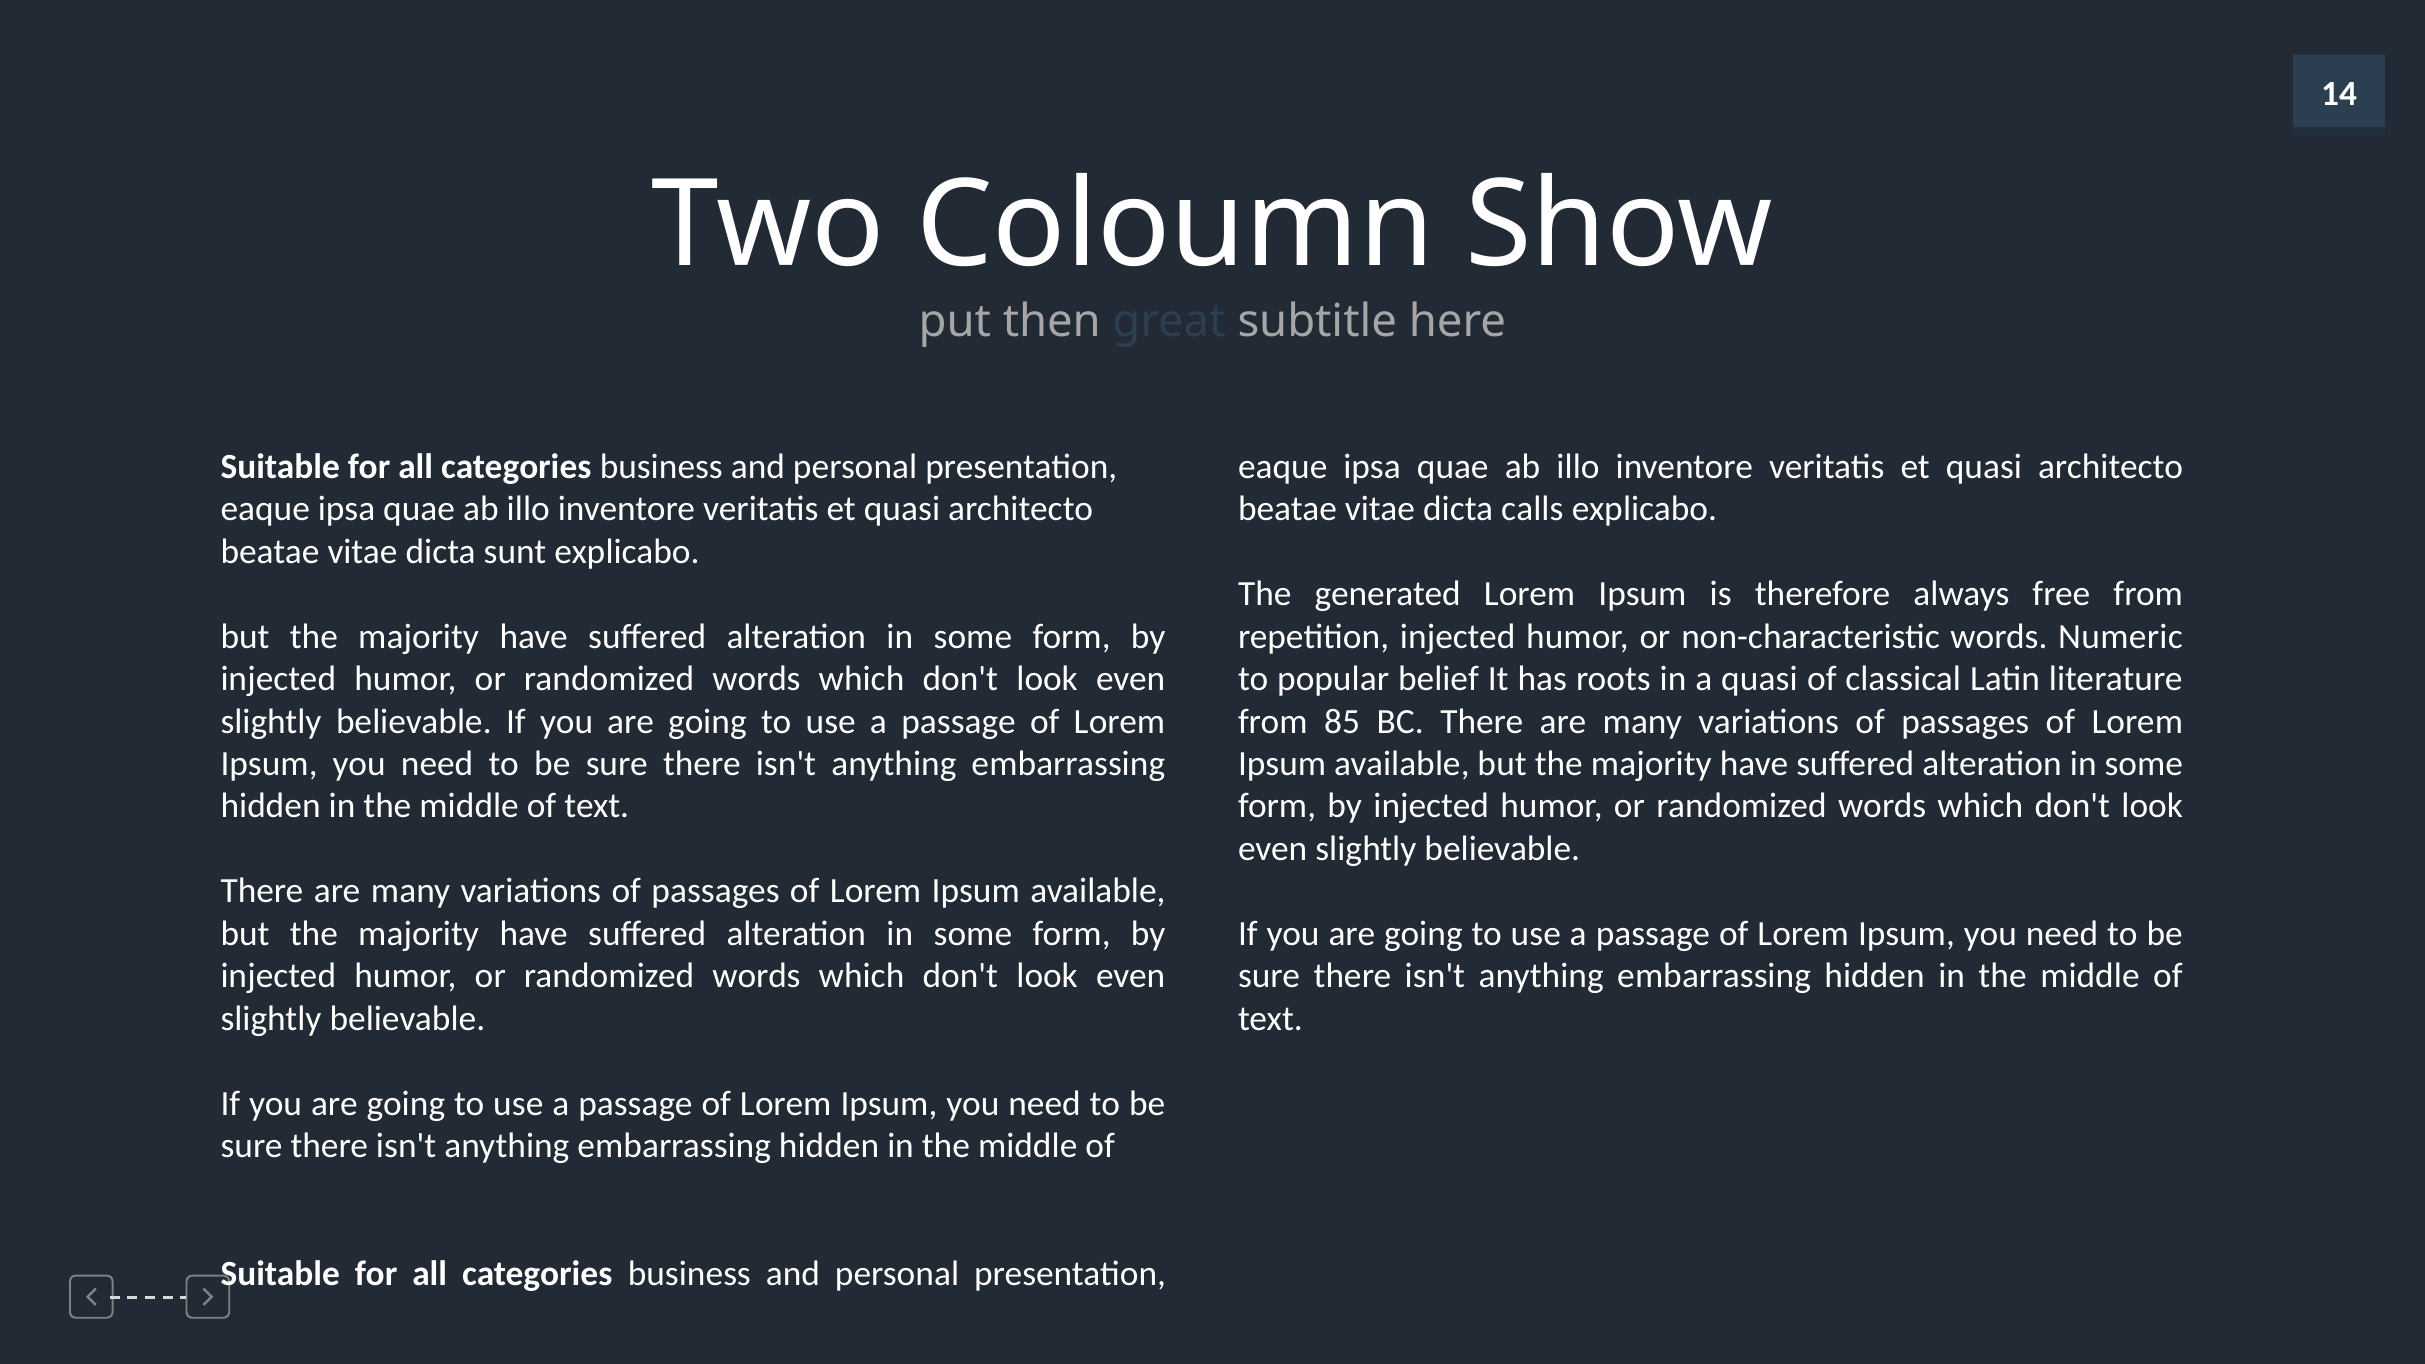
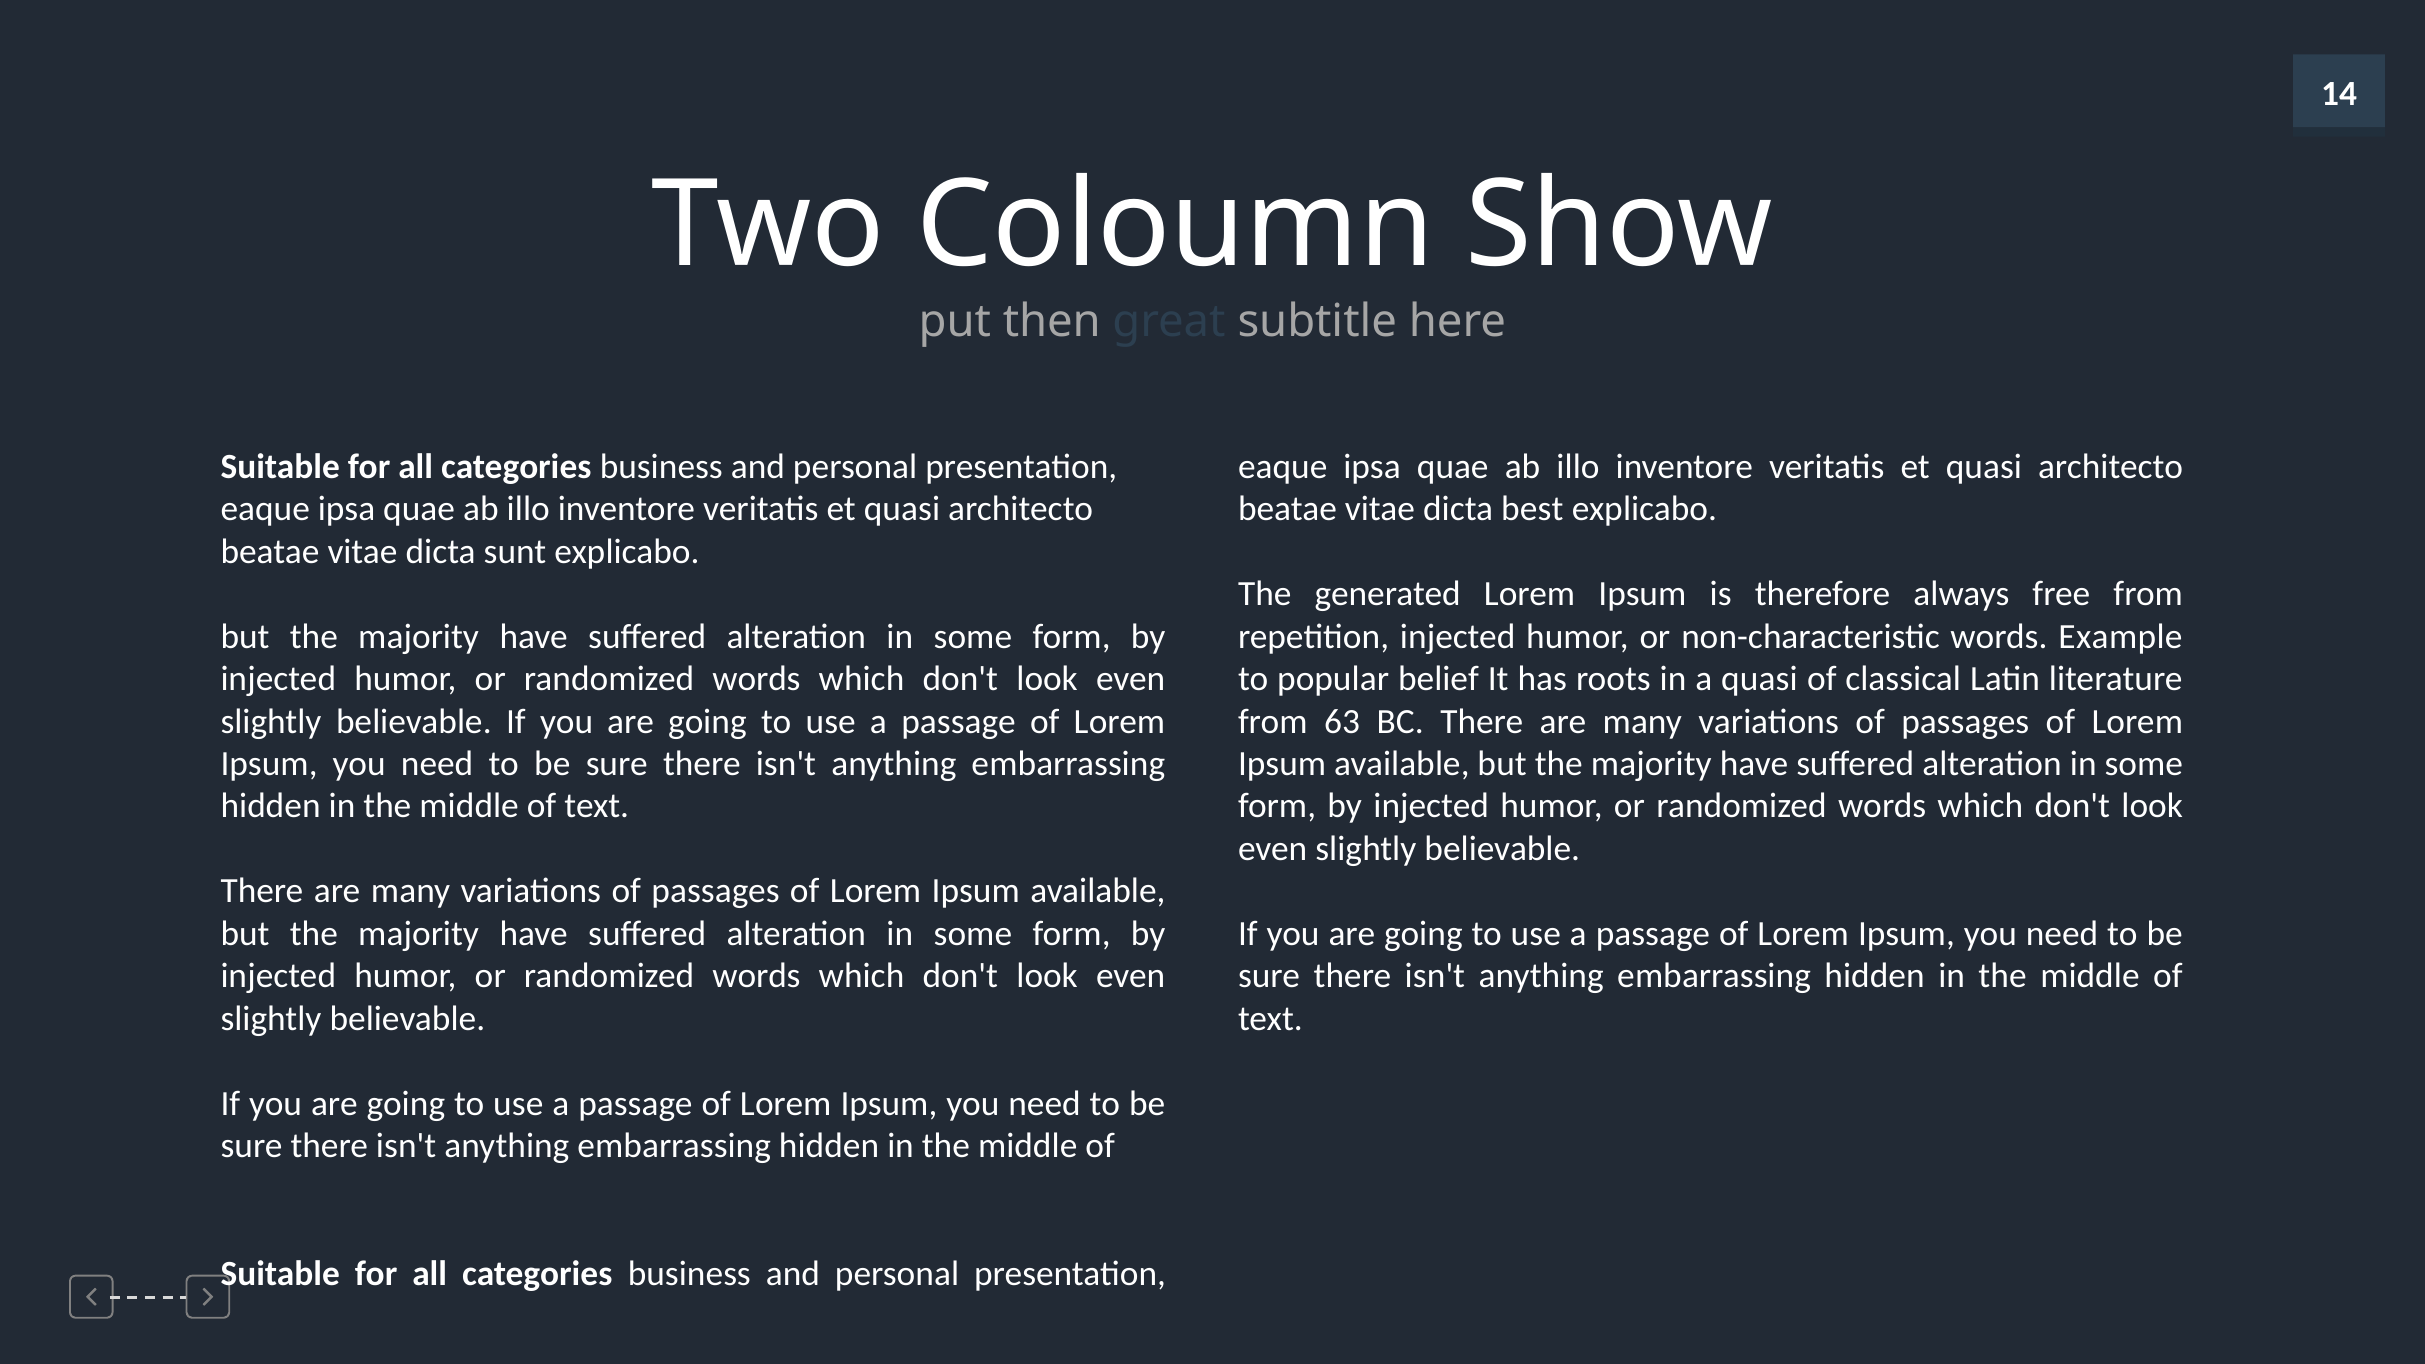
calls: calls -> best (1532, 509)
Numeric: Numeric -> Example (2121, 636)
85: 85 -> 63 (1342, 721)
